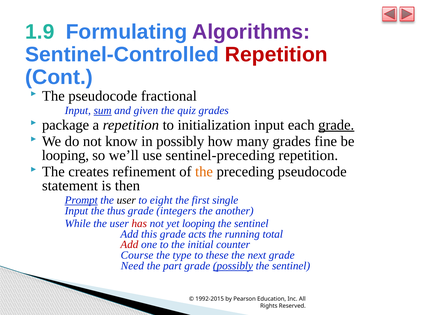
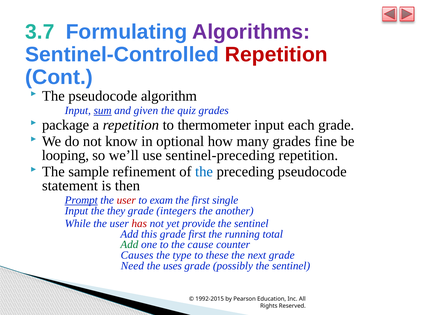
1.9: 1.9 -> 3.7 (40, 32)
fractional: fractional -> algorithm (169, 96)
initialization: initialization -> thermometer (214, 125)
grade underline: present -> none (336, 125)
in possibly: possibly -> optional (180, 142)
creates: creates -> sample (89, 172)
the colour: orange -> blue (204, 172)
user colour: black -> red (126, 201)
eight: eight -> exam (161, 201)
thus: thus -> they (116, 211)
yet looping: looping -> provide (199, 224)
grade acts: acts -> first (197, 235)
Add colour: red -> green (129, 245)
initial: initial -> cause (200, 245)
Course: Course -> Causes (137, 256)
part: part -> uses (172, 267)
possibly underline: present -> none (233, 267)
